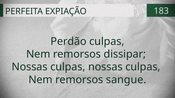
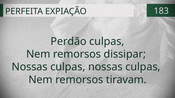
sangue: sangue -> tiravam (126, 80)
